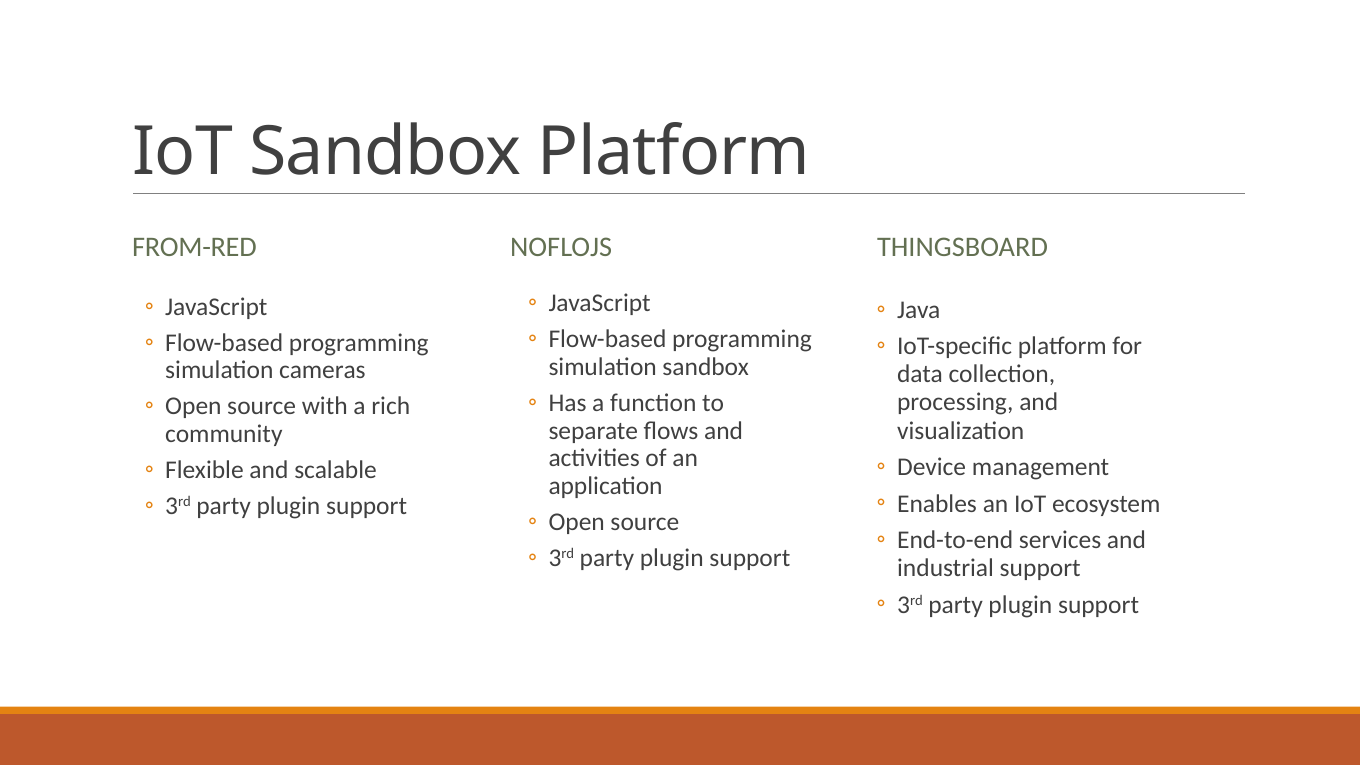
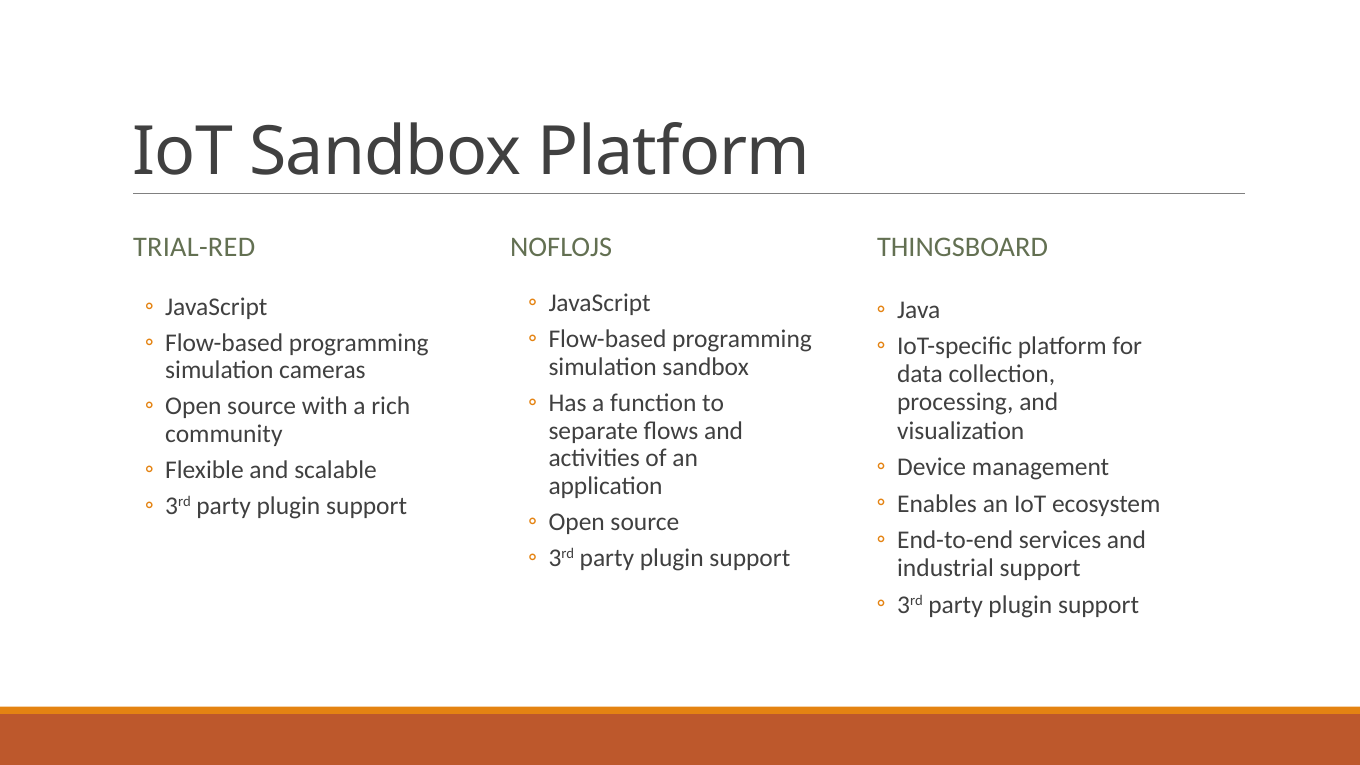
FROM-RED: FROM-RED -> TRIAL-RED (194, 247)
